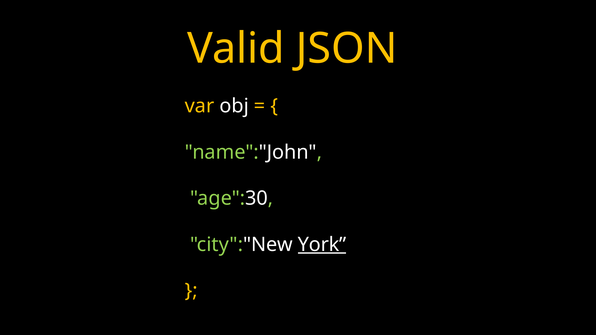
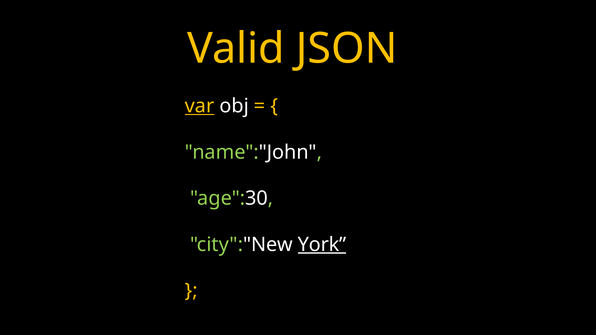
var underline: none -> present (200, 106)
